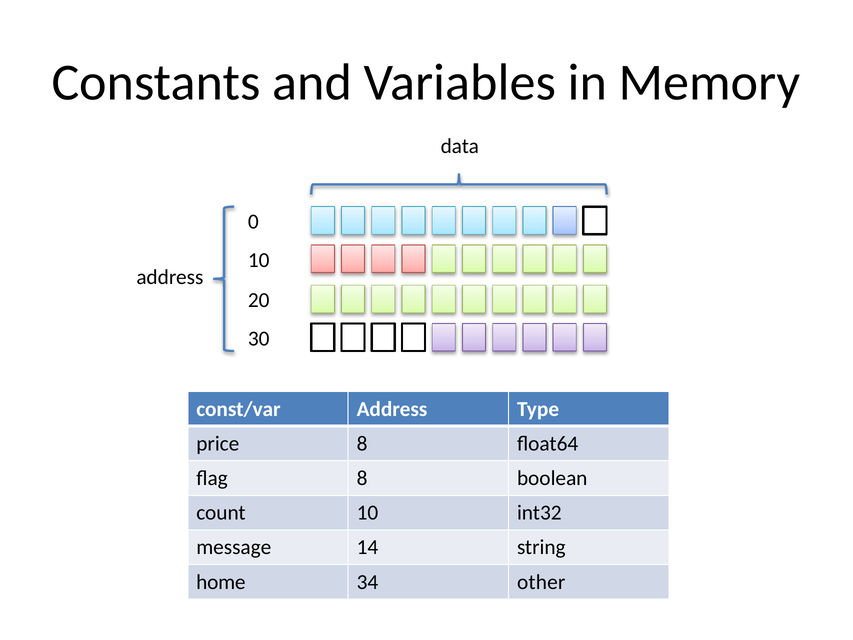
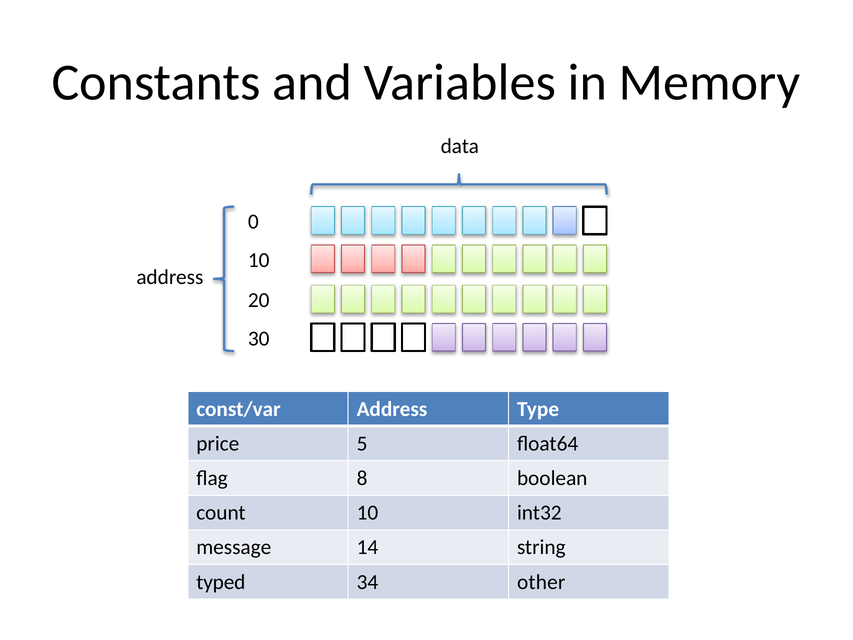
price 8: 8 -> 5 (362, 443)
home: home -> typed (221, 582)
